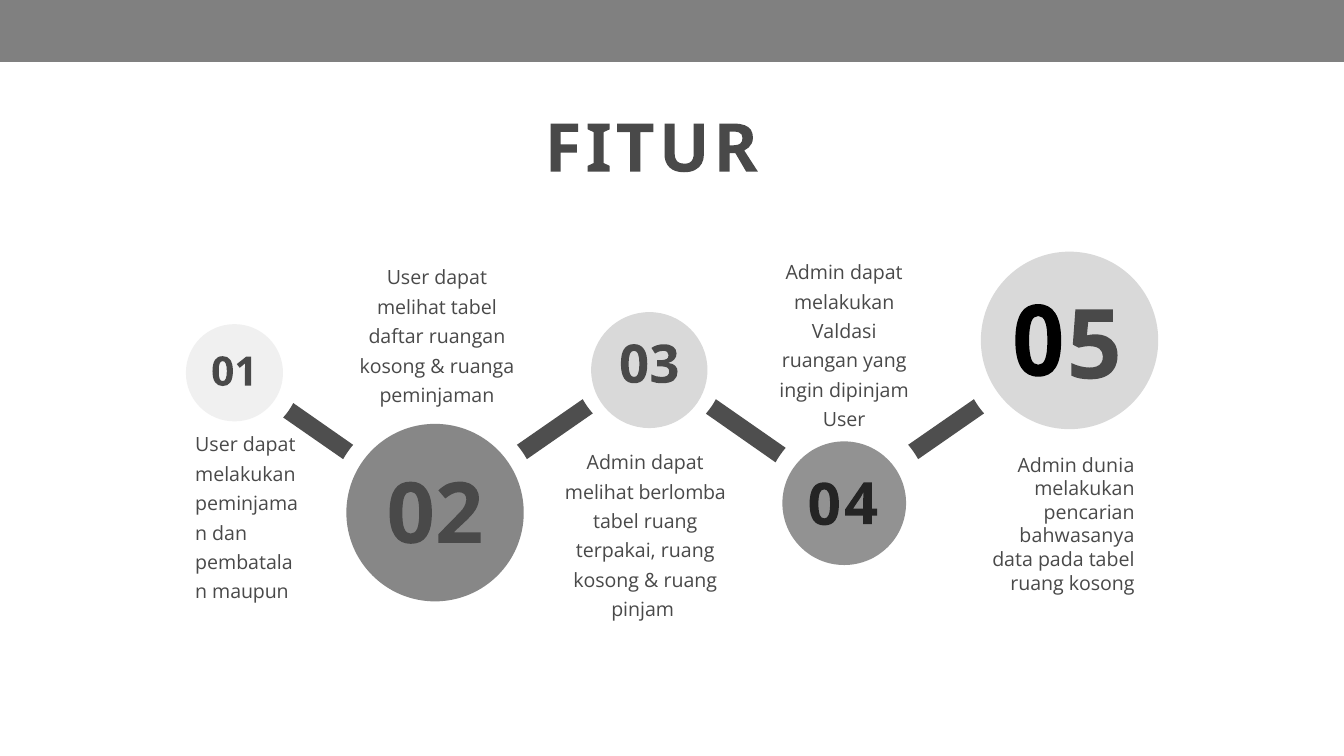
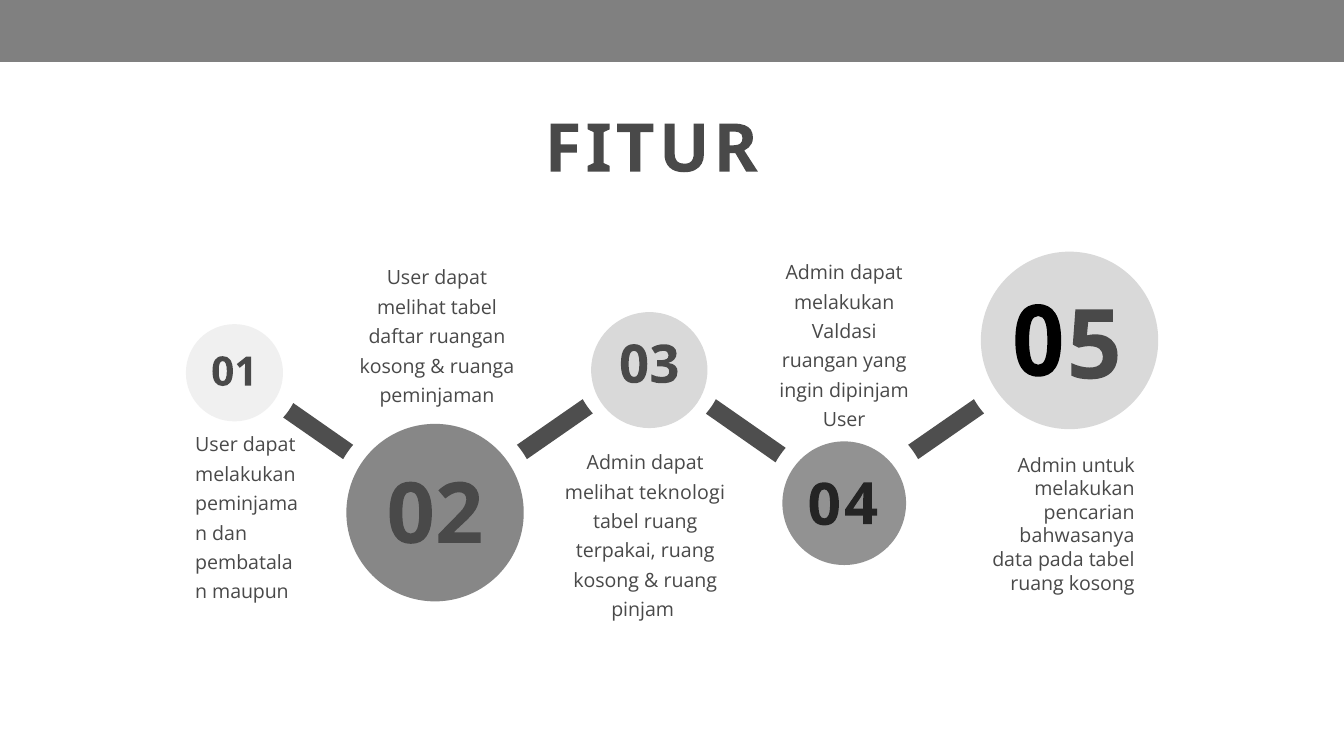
dunia: dunia -> untuk (1108, 466)
berlomba: berlomba -> teknologi (682, 493)
